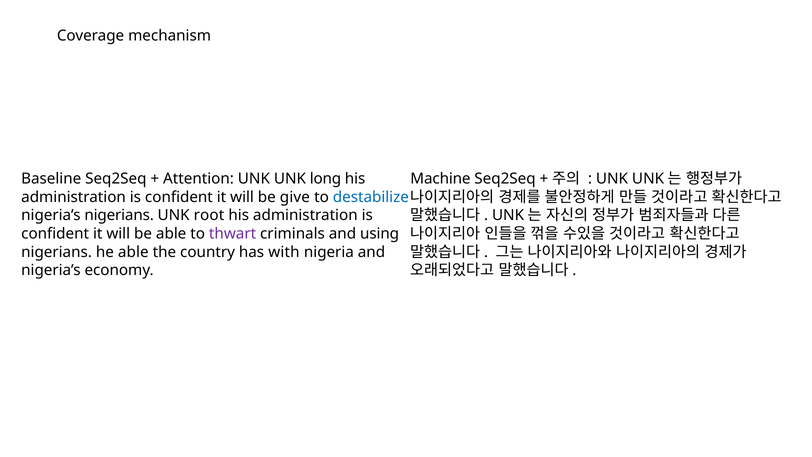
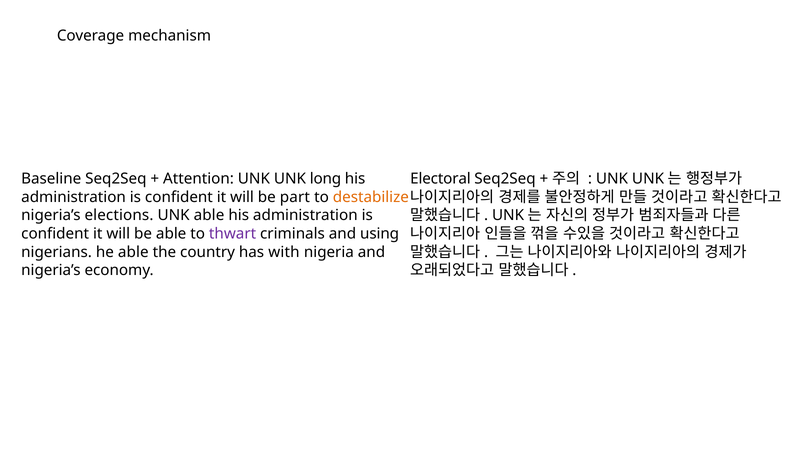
Machine: Machine -> Electoral (440, 179)
give: give -> part (295, 197)
destabilize colour: blue -> orange (371, 197)
nigeria’s nigerians: nigerians -> elections (119, 215)
UNK root: root -> able (209, 215)
